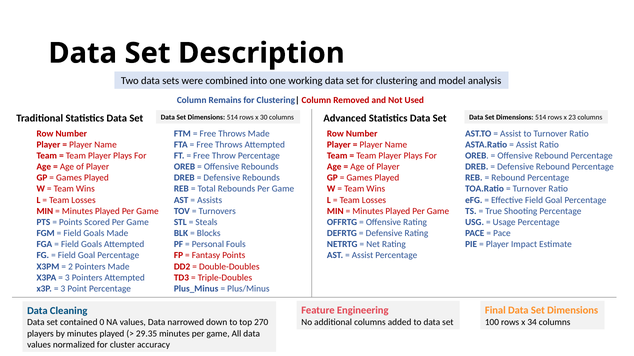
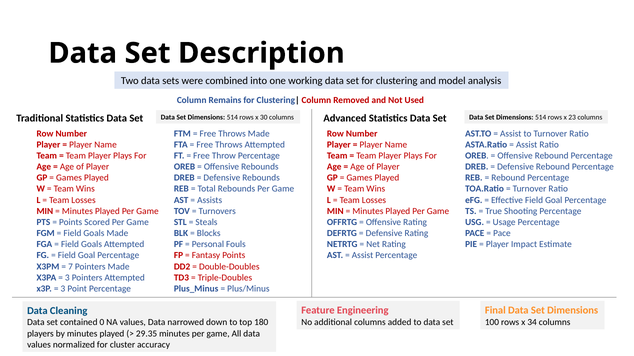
2: 2 -> 7 (70, 267)
270: 270 -> 180 (261, 323)
